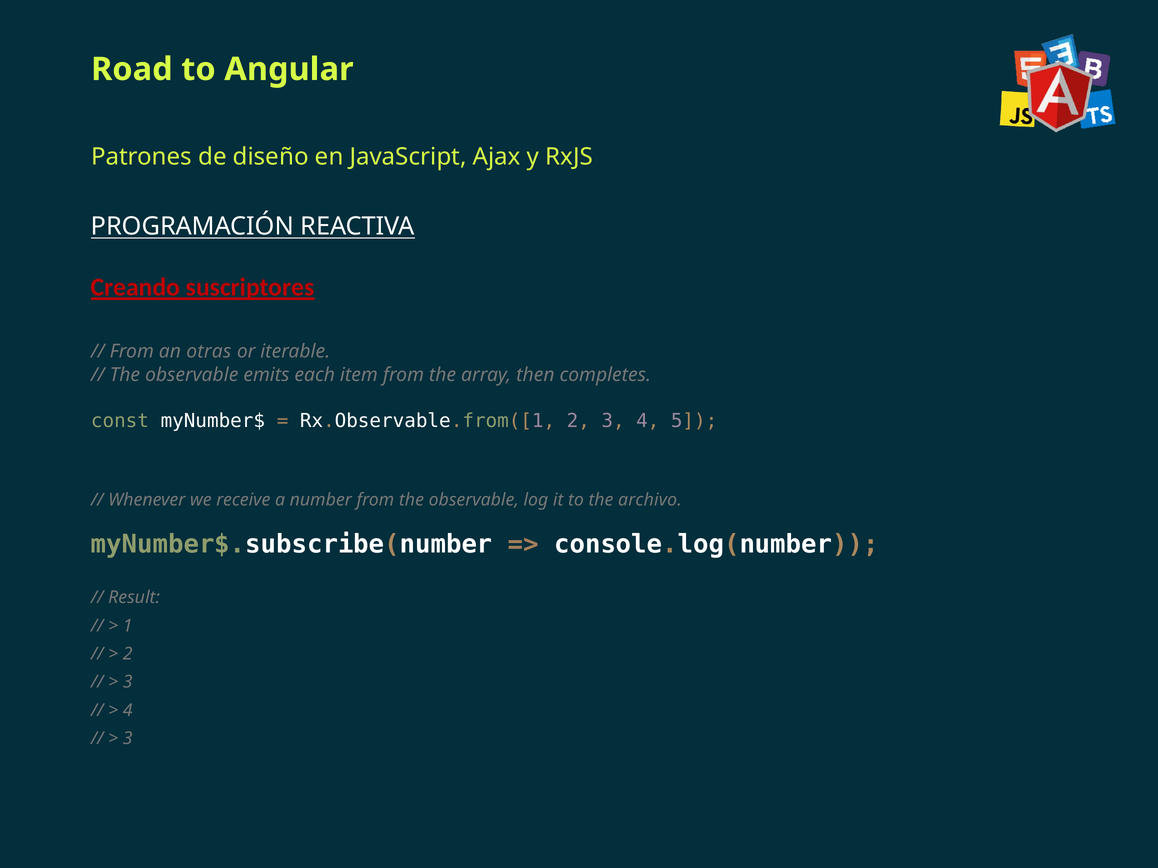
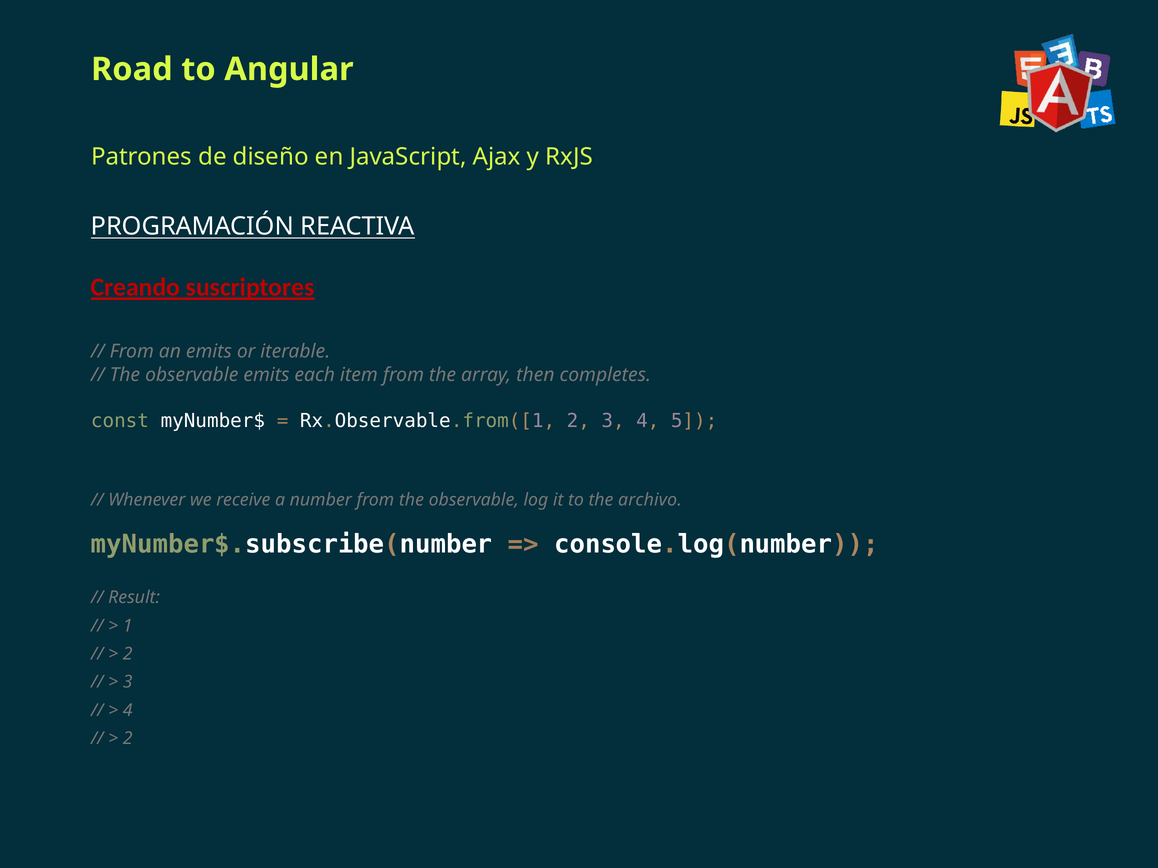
an otras: otras -> emits (209, 351)
3: 3 -> 2 (128, 739)
